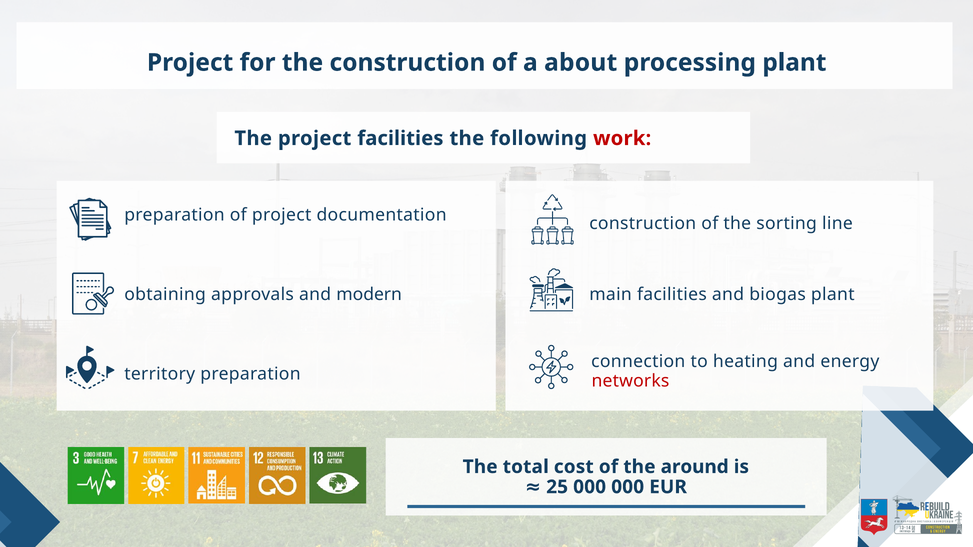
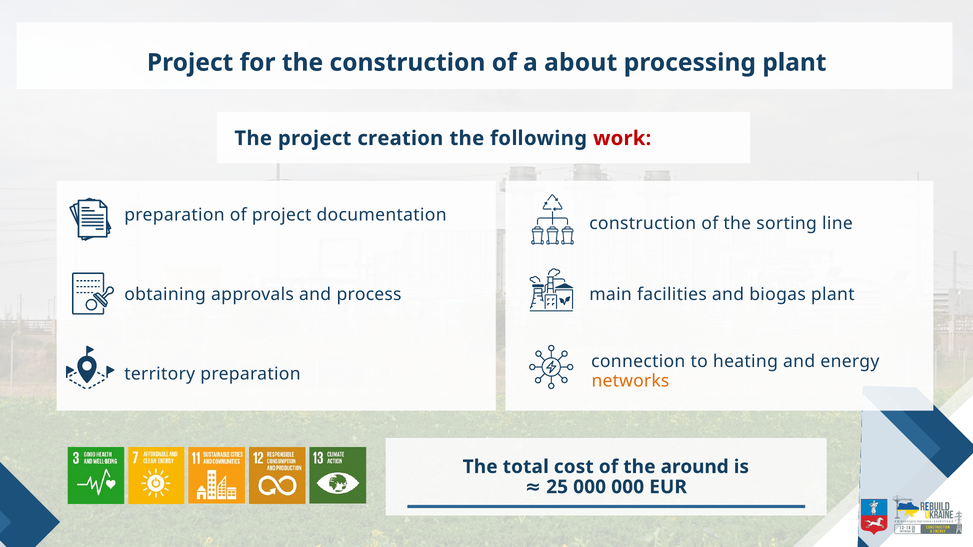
project facilities: facilities -> creation (400, 138)
modern: modern -> process (369, 295)
networks colour: red -> orange (630, 381)
